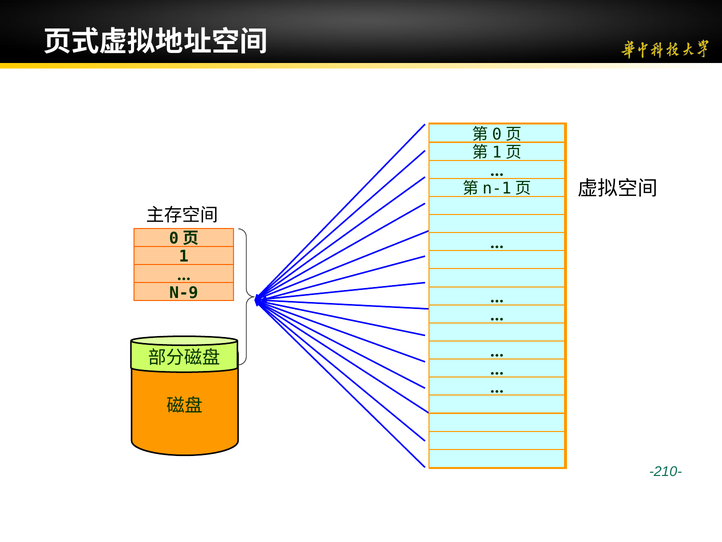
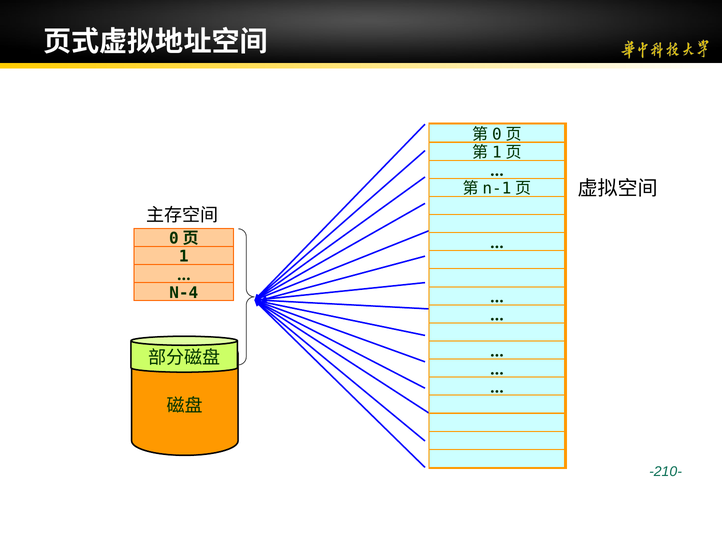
N-9: N-9 -> N-4 (184, 292)
